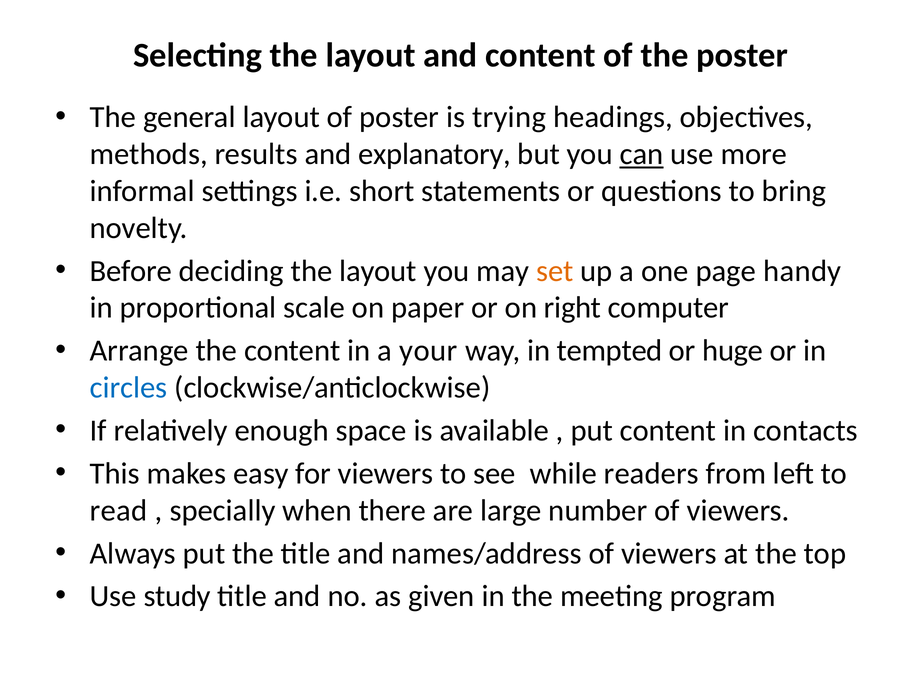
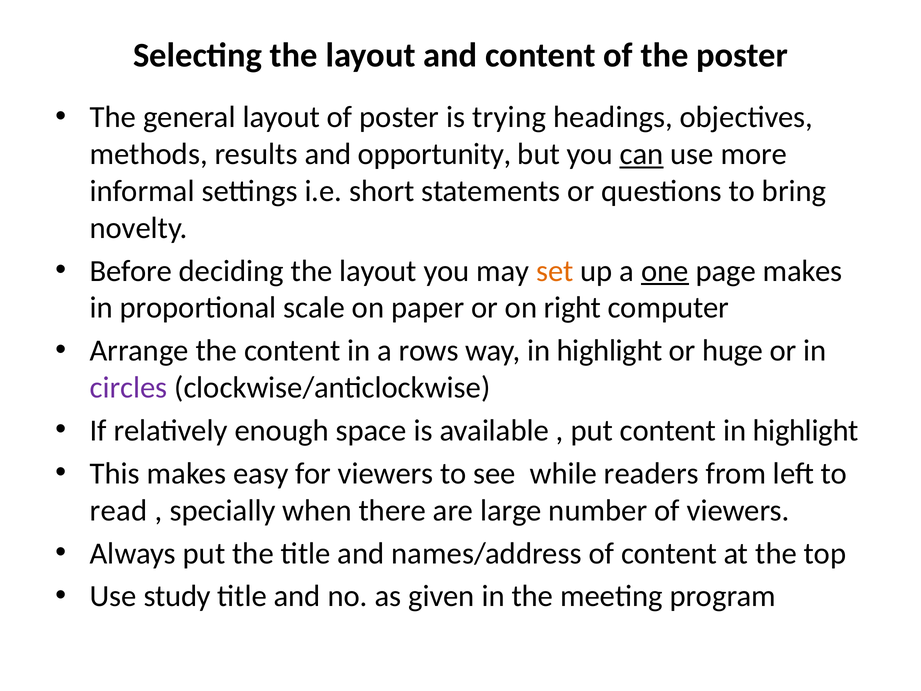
explanatory: explanatory -> opportunity (435, 154)
one underline: none -> present (665, 271)
page handy: handy -> makes (803, 271)
your: your -> rows (429, 351)
way in tempted: tempted -> highlight (610, 351)
circles colour: blue -> purple (129, 387)
content in contacts: contacts -> highlight (806, 430)
names/address of viewers: viewers -> content (669, 553)
